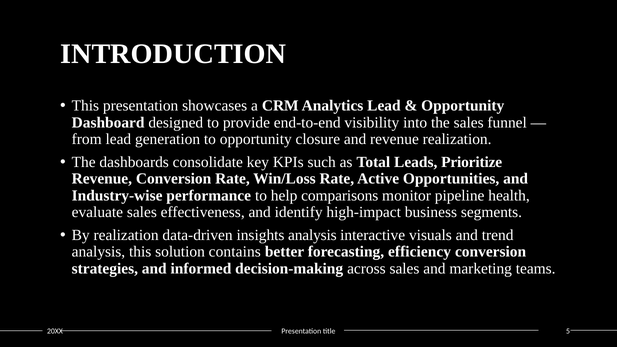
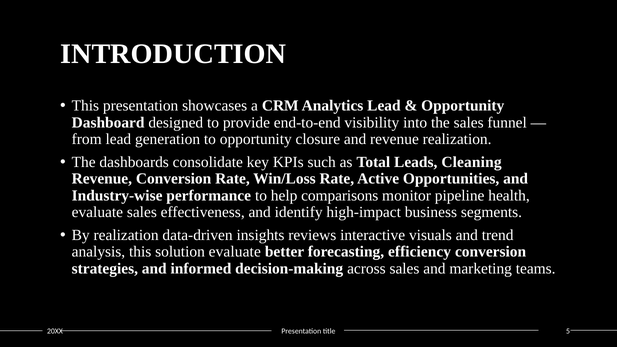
Prioritize: Prioritize -> Cleaning (471, 162)
insights analysis: analysis -> reviews (312, 235)
solution contains: contains -> evaluate (235, 252)
